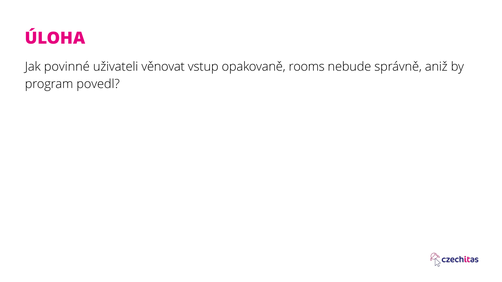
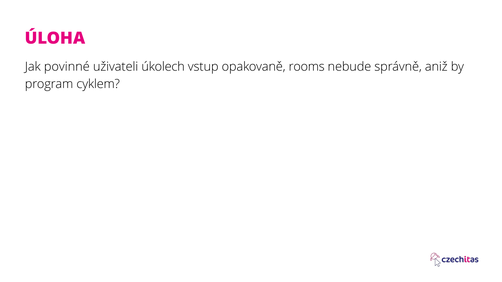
věnovat: věnovat -> úkolech (163, 67)
povedl: povedl -> cyklem (98, 84)
